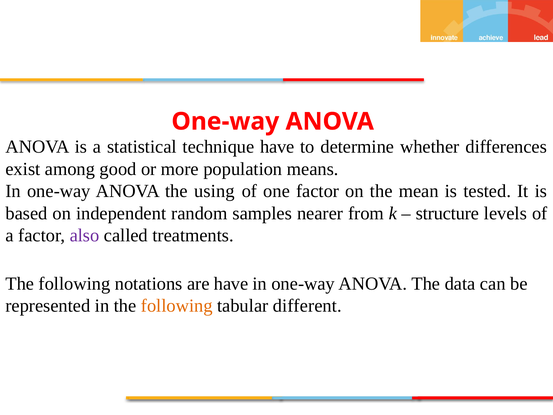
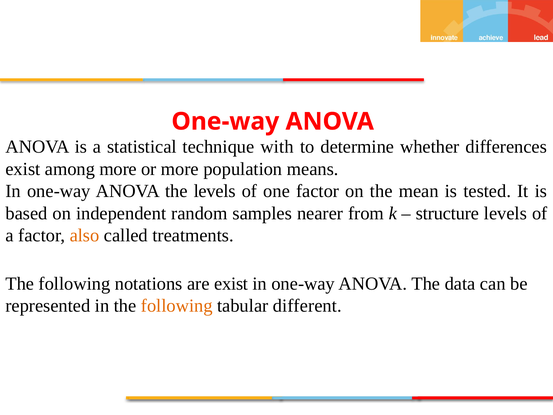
technique have: have -> with (277, 147)
among good: good -> more (118, 169)
the using: using -> levels (215, 191)
also colour: purple -> orange (85, 235)
are have: have -> exist (231, 284)
